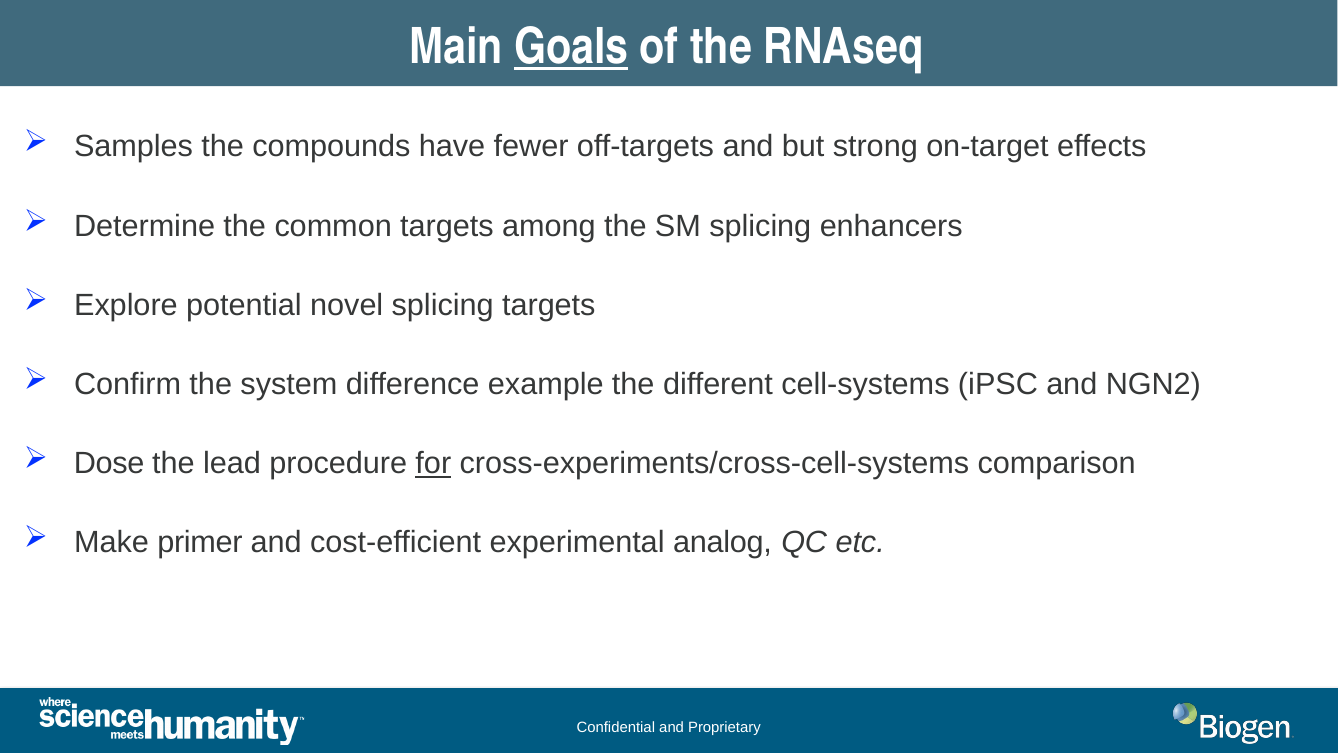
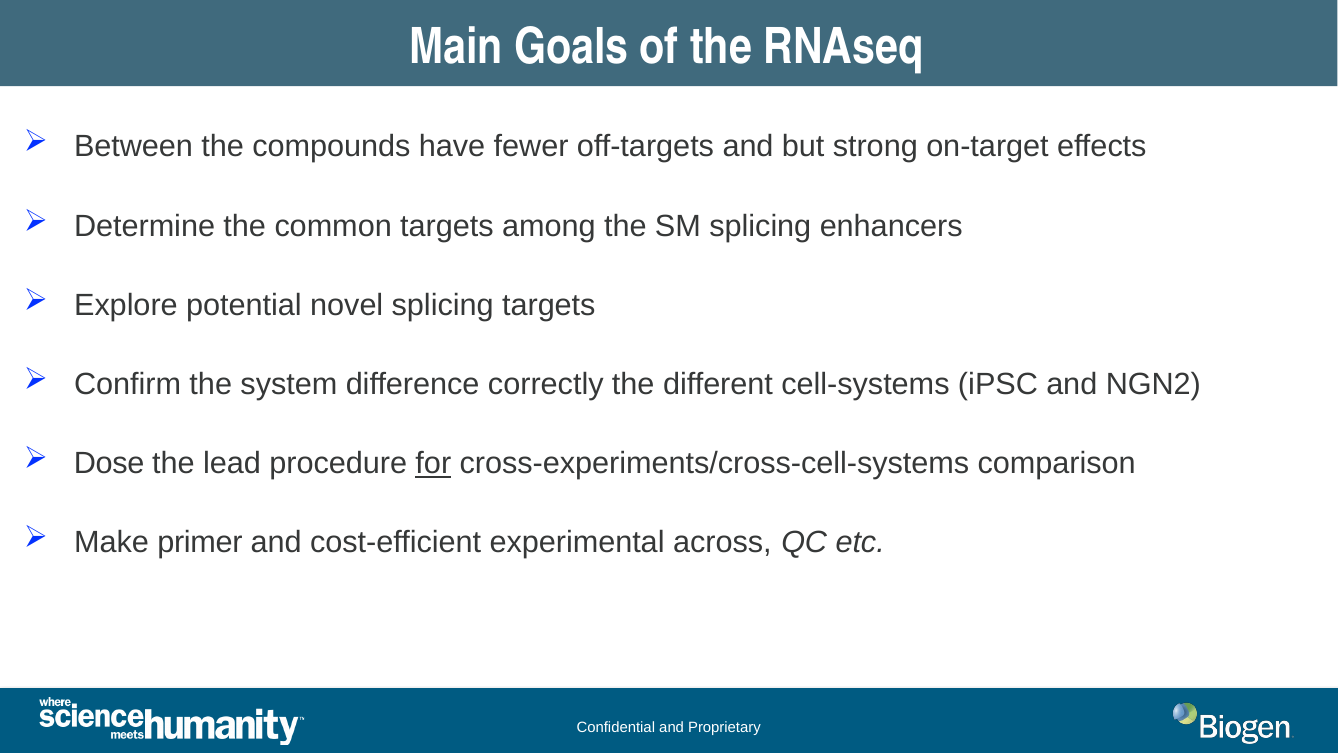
Goals underline: present -> none (571, 46)
Samples: Samples -> Between (134, 147)
example: example -> correctly (546, 384)
analog: analog -> across (722, 543)
